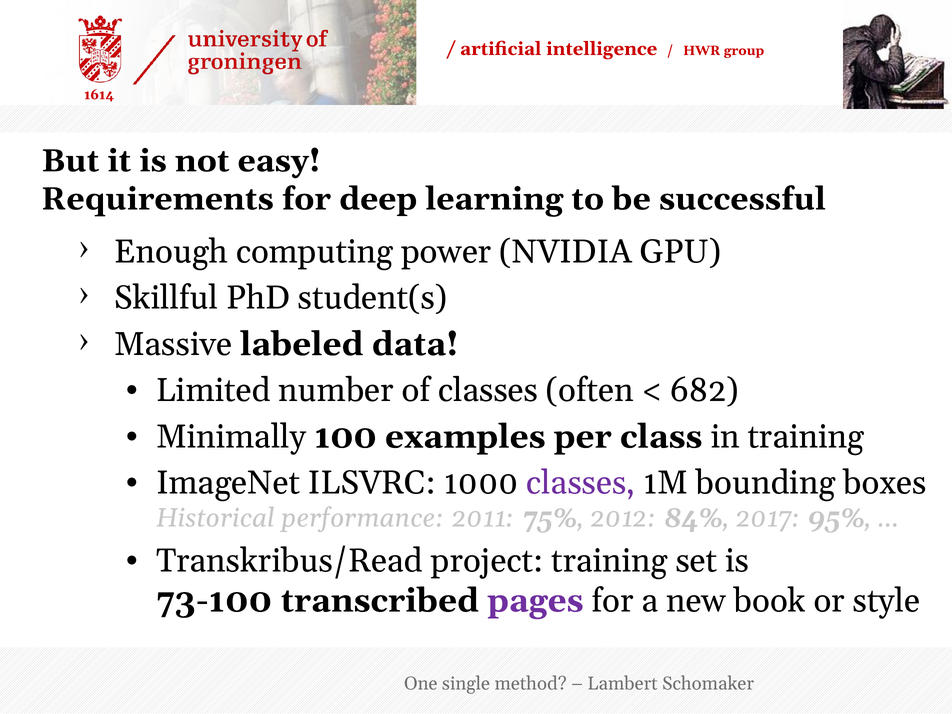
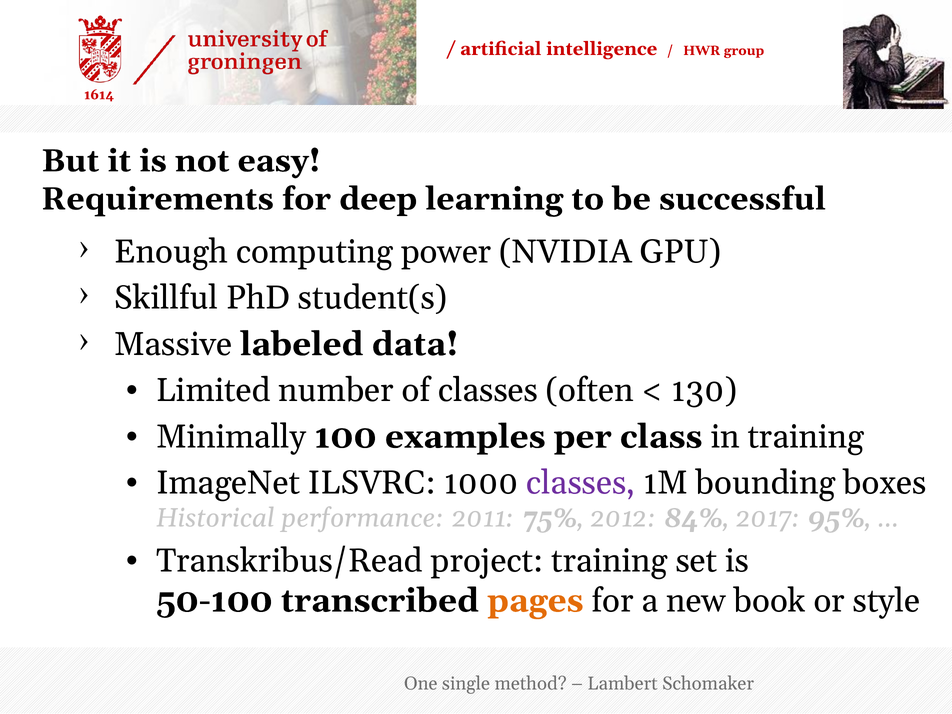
682: 682 -> 130 (704, 390)
73-100: 73-100 -> 50-100 (214, 601)
pages colour: purple -> orange (535, 601)
